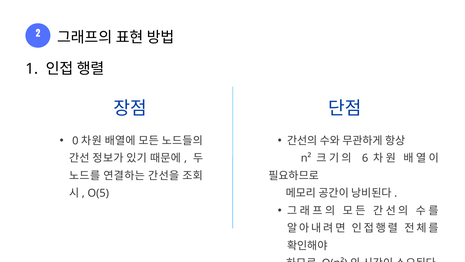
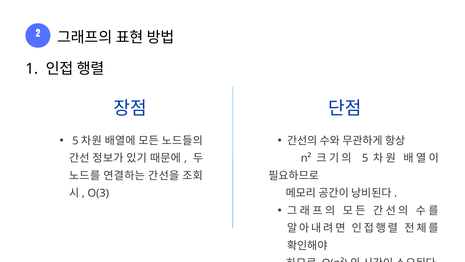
0: 0 -> 5 (75, 141)
6: 6 -> 5 (365, 158)
O(5: O(5 -> O(3 (98, 193)
